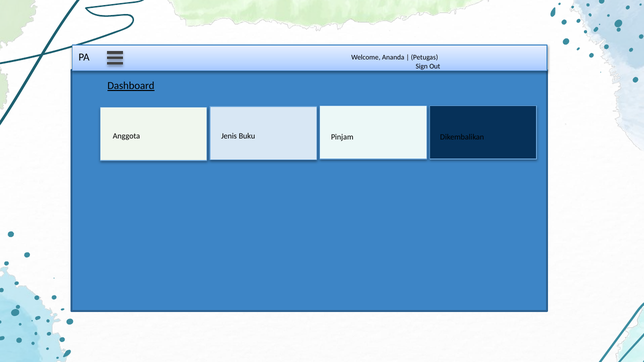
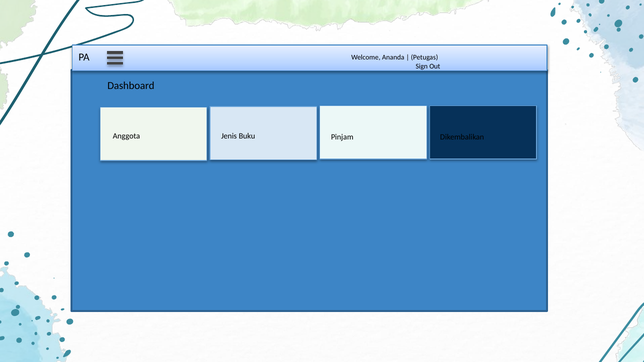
Dashboard underline: present -> none (131, 86)
